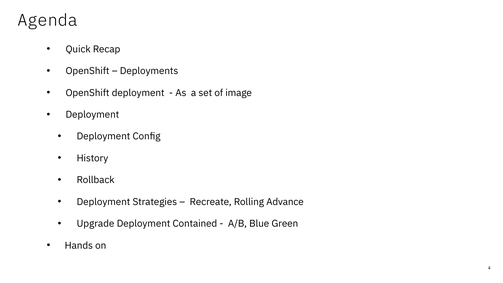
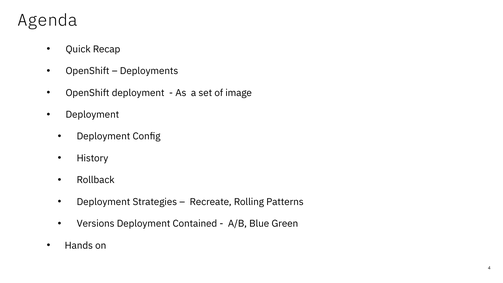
Advance: Advance -> Patterns (285, 202)
Upgrade: Upgrade -> Versions (96, 224)
